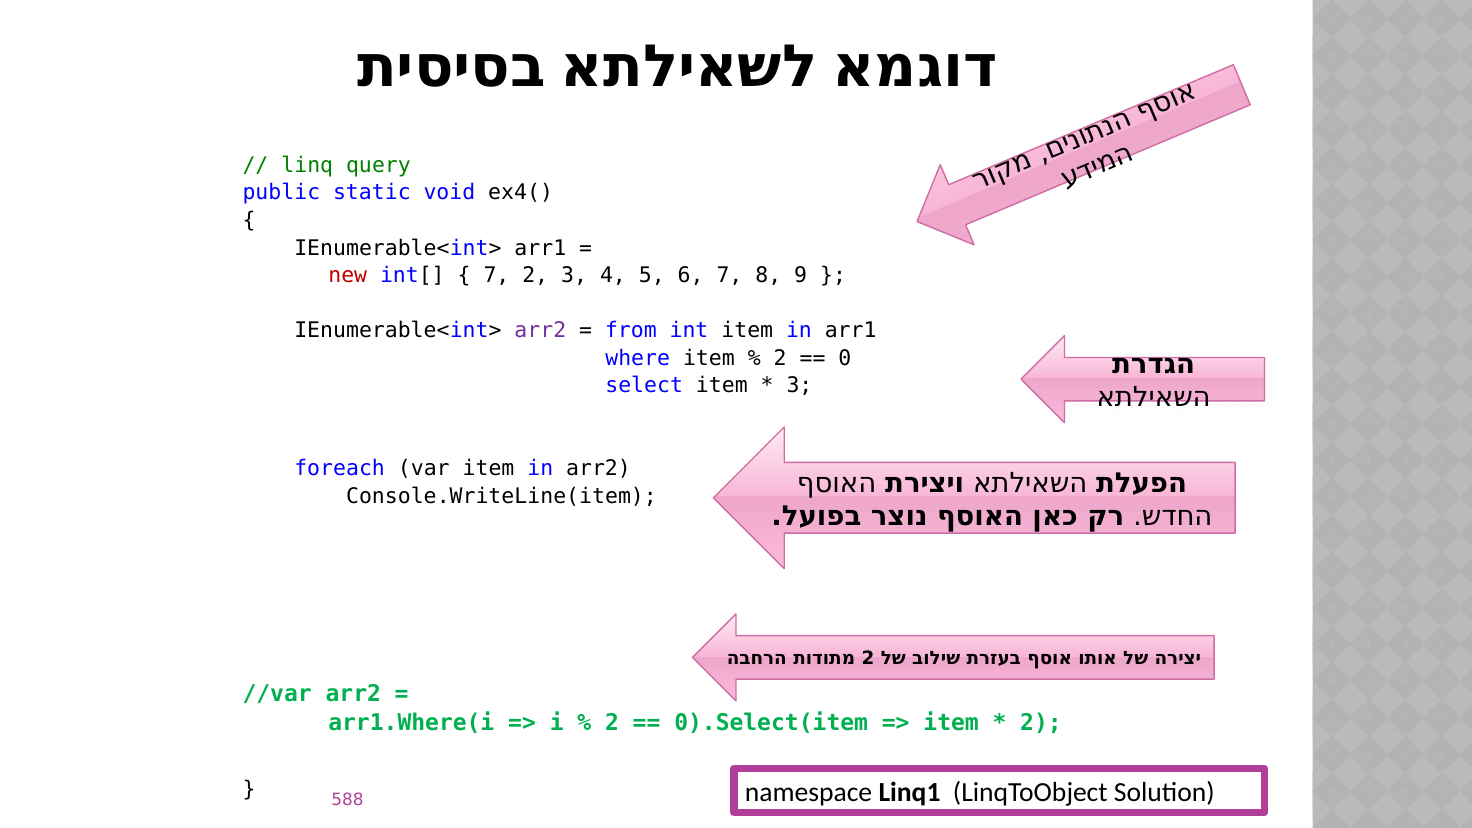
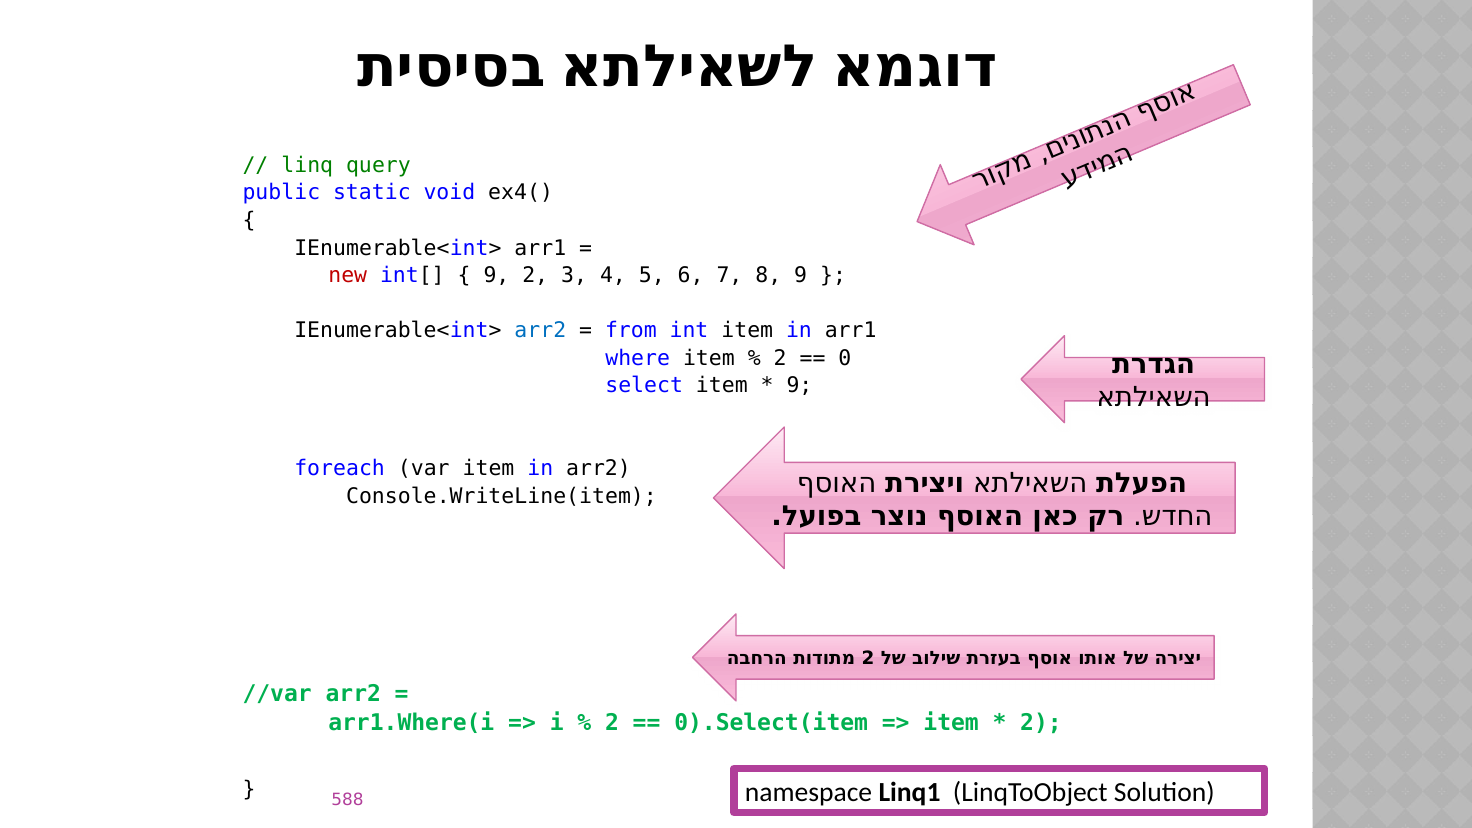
7: 7 -> 9 (496, 276)
arr2 colour: purple -> blue (540, 331)
3: 3 -> 9 (799, 386)
